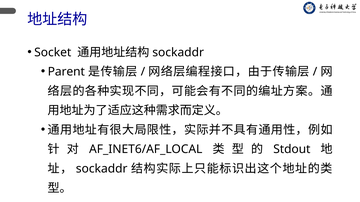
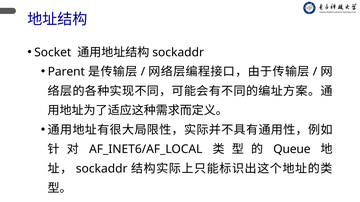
Stdout: Stdout -> Queue (292, 150)
